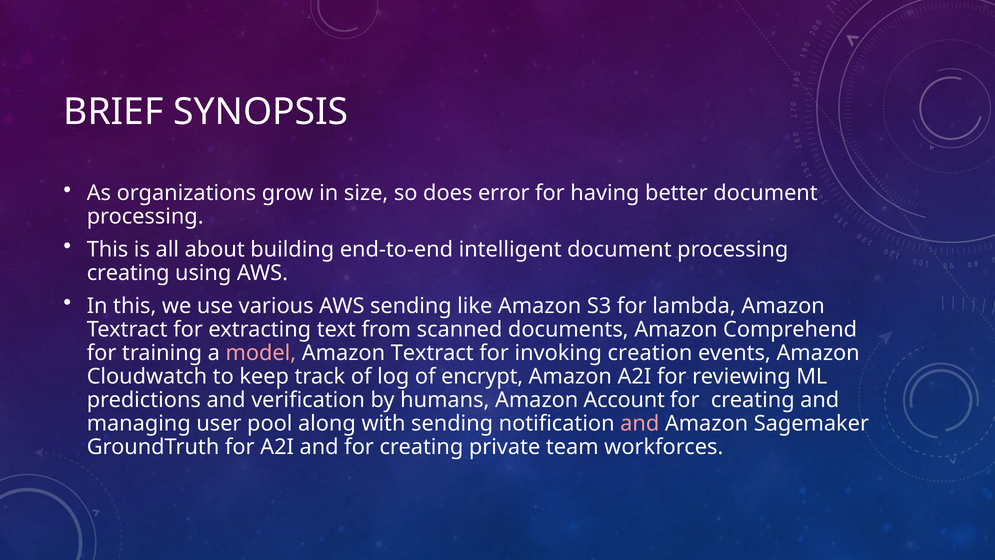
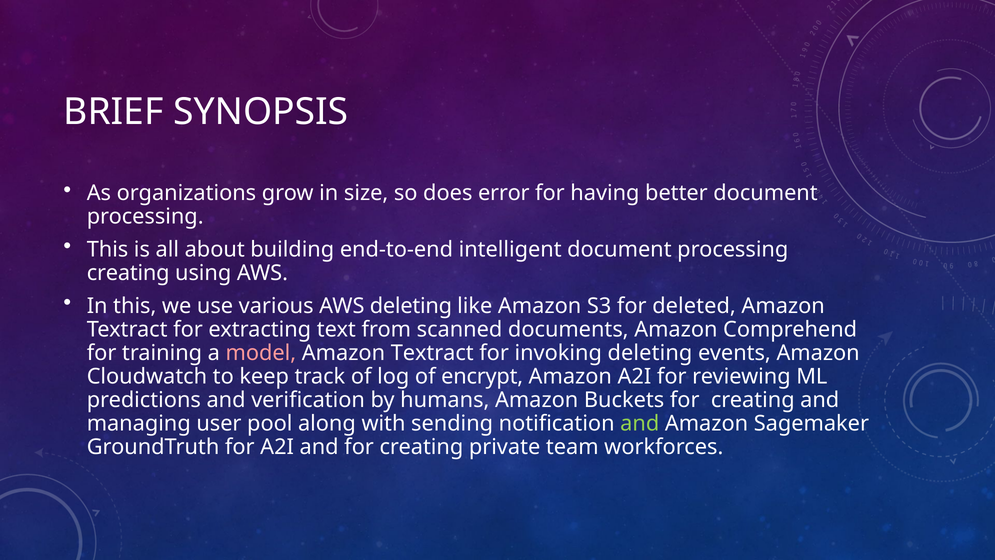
AWS sending: sending -> deleting (411, 306)
lambda: lambda -> deleted (694, 306)
invoking creation: creation -> deleting (650, 353)
Account: Account -> Buckets (624, 400)
and colour: pink -> light green (640, 423)
